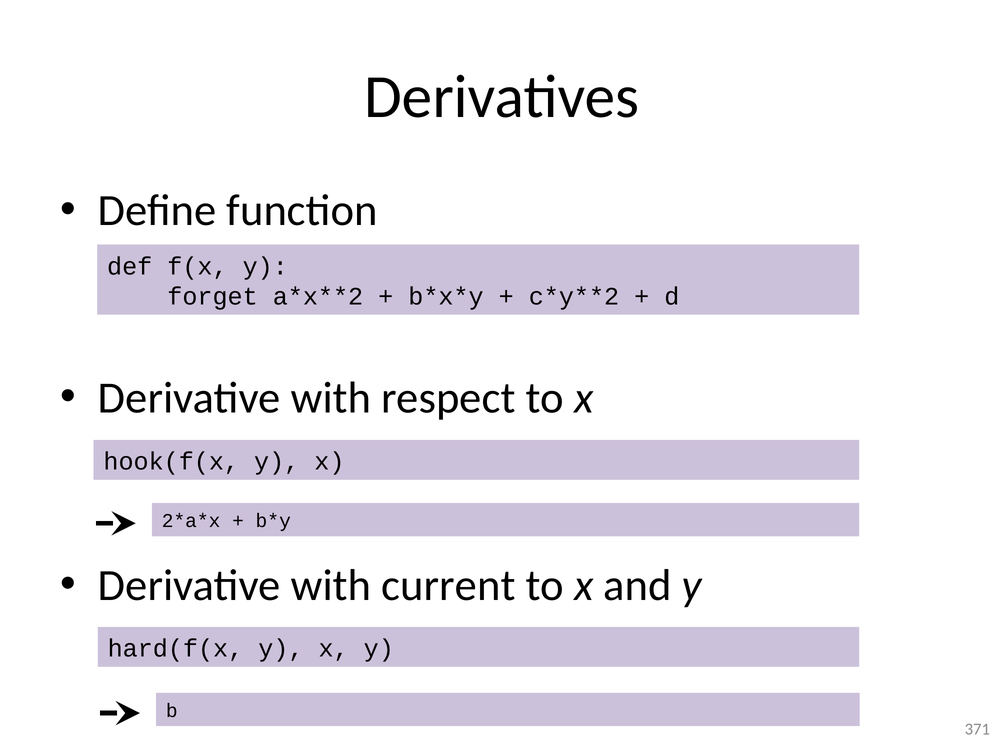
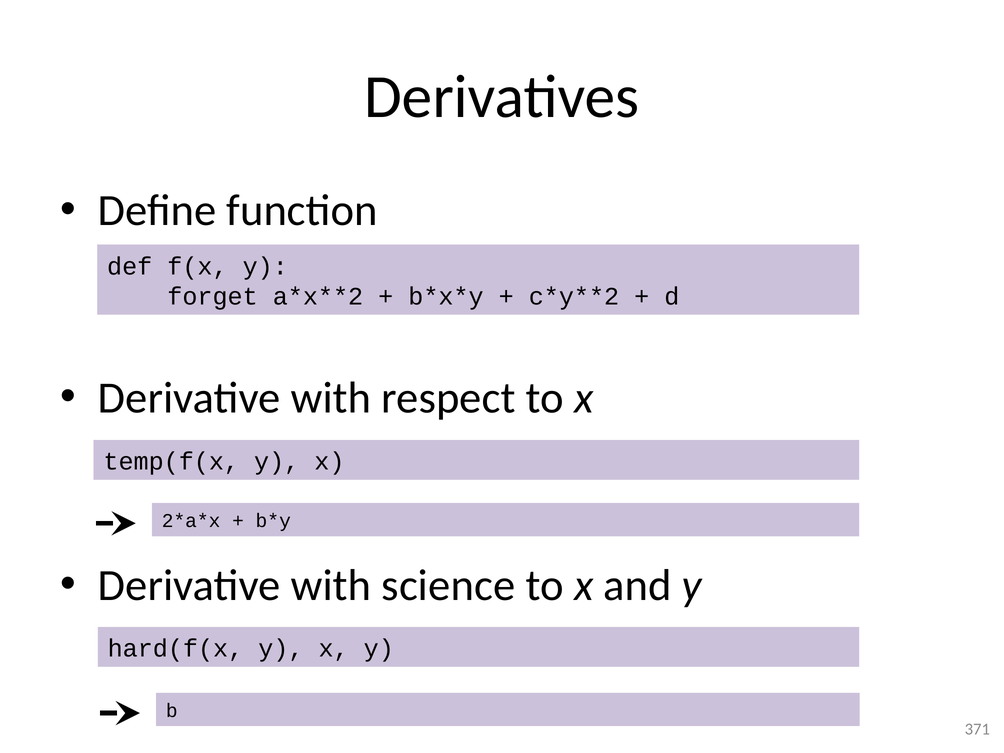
hook(f(x: hook(f(x -> temp(f(x (171, 462)
current: current -> science (448, 586)
